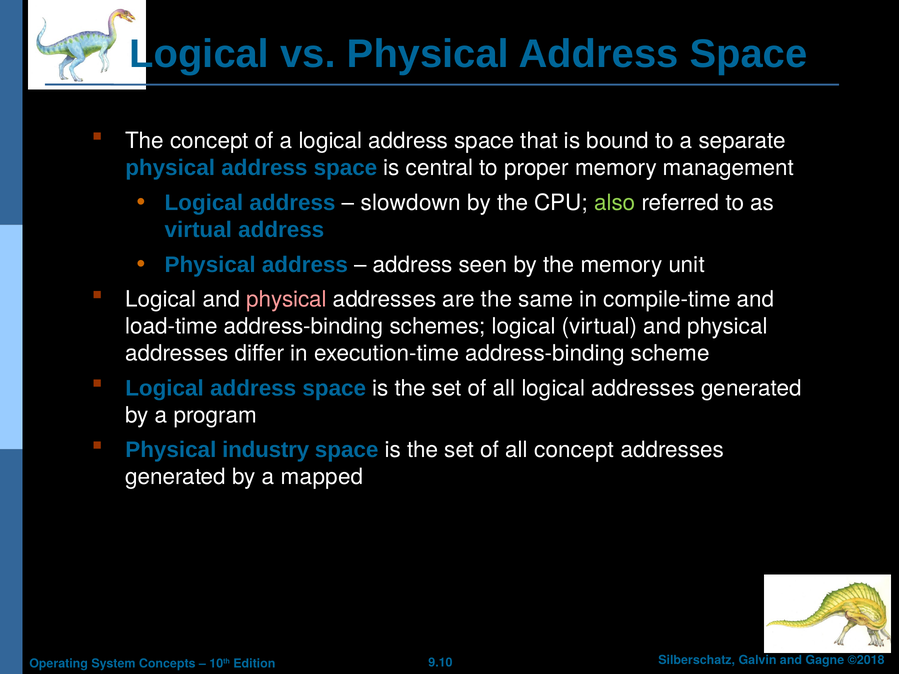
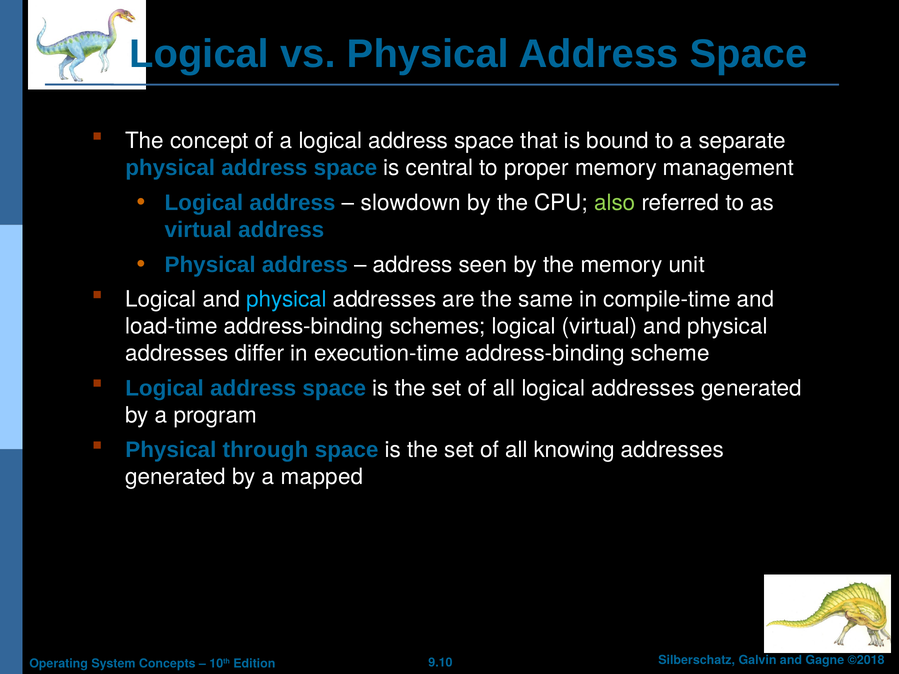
physical colour: pink -> light blue (287, 300)
industry: industry -> through (265, 450)
all concept: concept -> knowing (574, 450)
